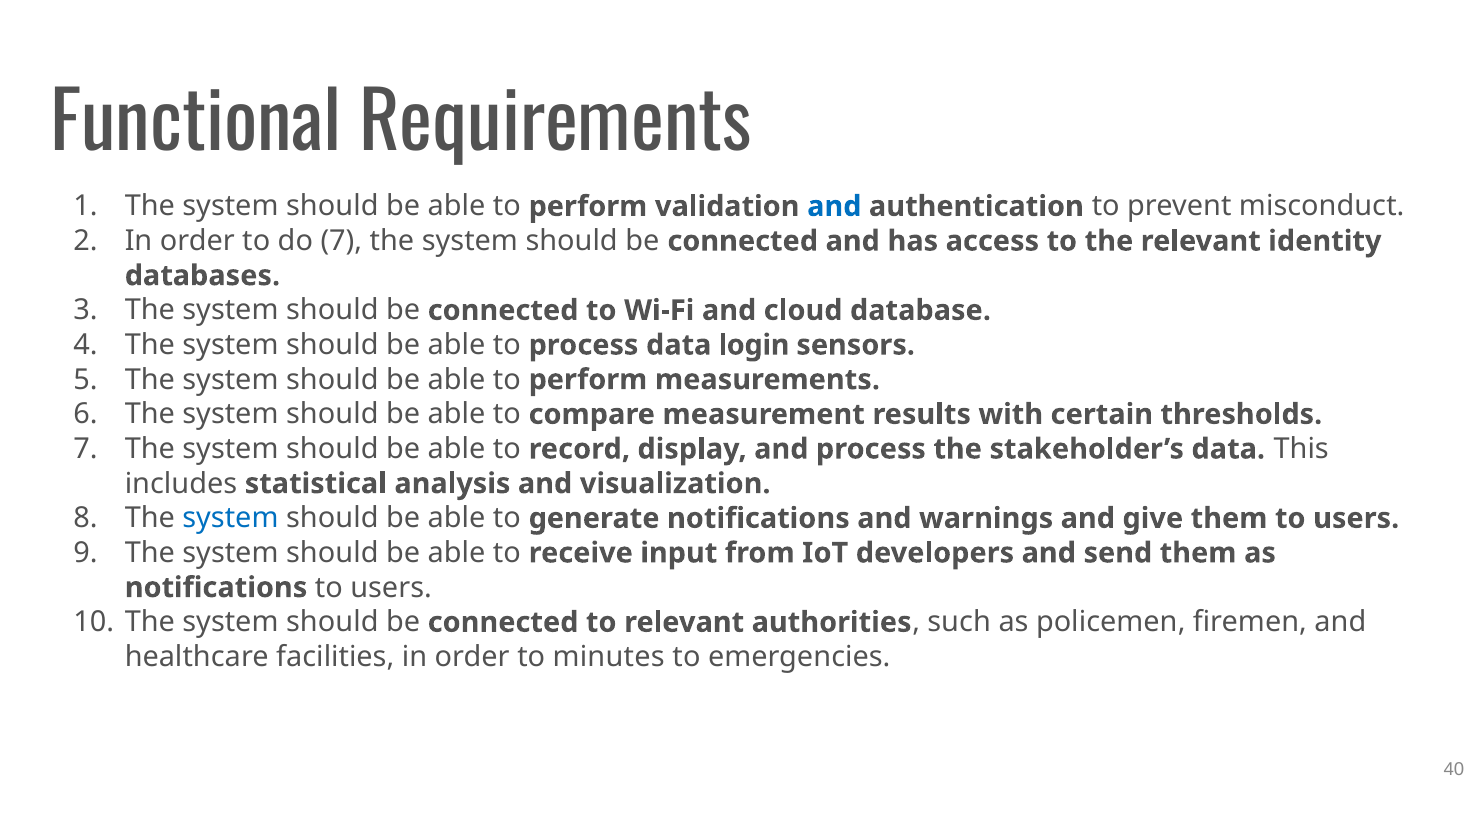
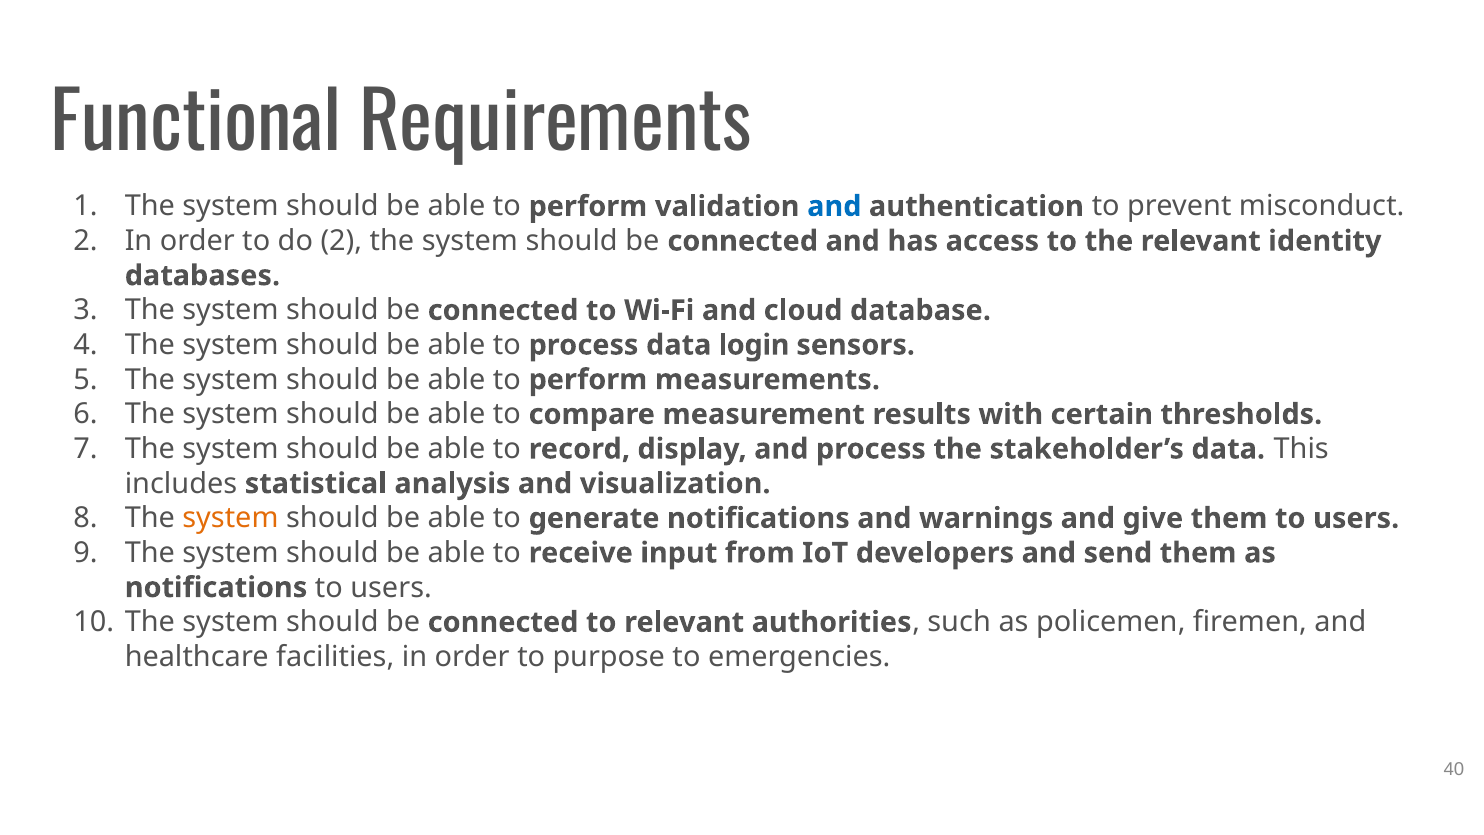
do 7: 7 -> 2 (341, 241)
system colour: blue -> orange (230, 518)
minutes: minutes -> purpose (609, 657)
